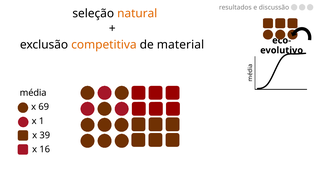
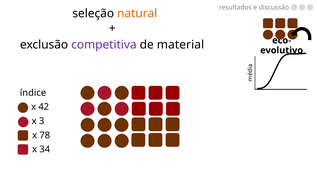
competitiva colour: orange -> purple (104, 45)
média: média -> índice (33, 93)
69: 69 -> 42 (44, 107)
1: 1 -> 3 (42, 121)
39: 39 -> 78 (45, 136)
16: 16 -> 34 (45, 150)
